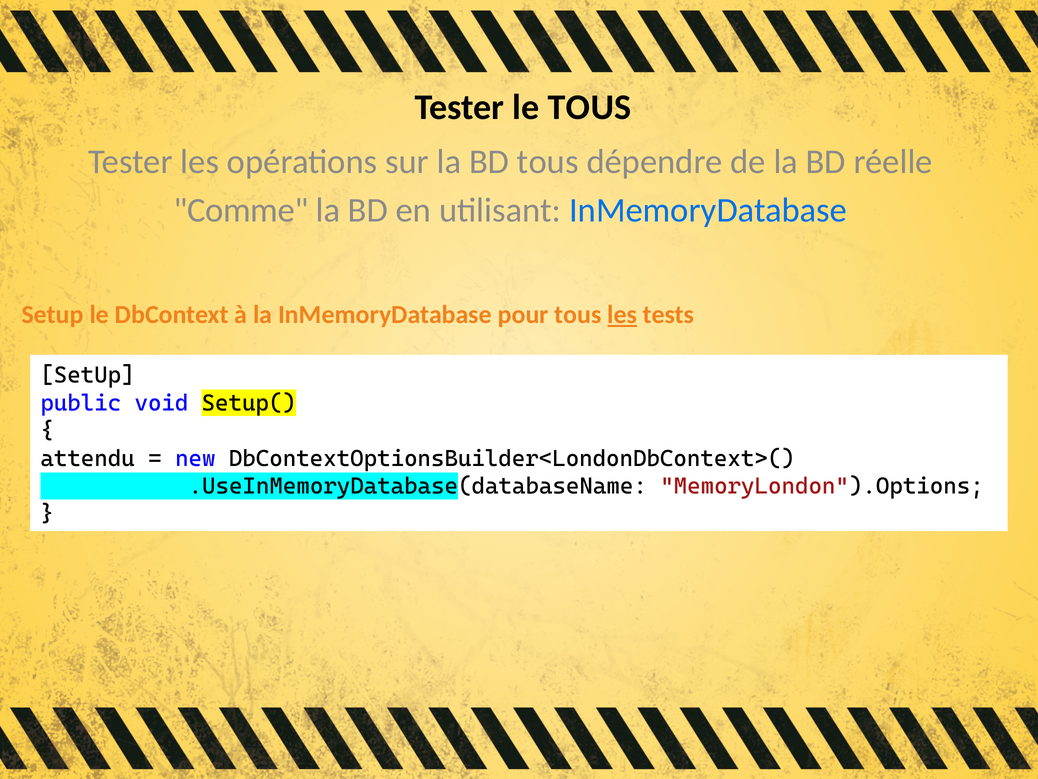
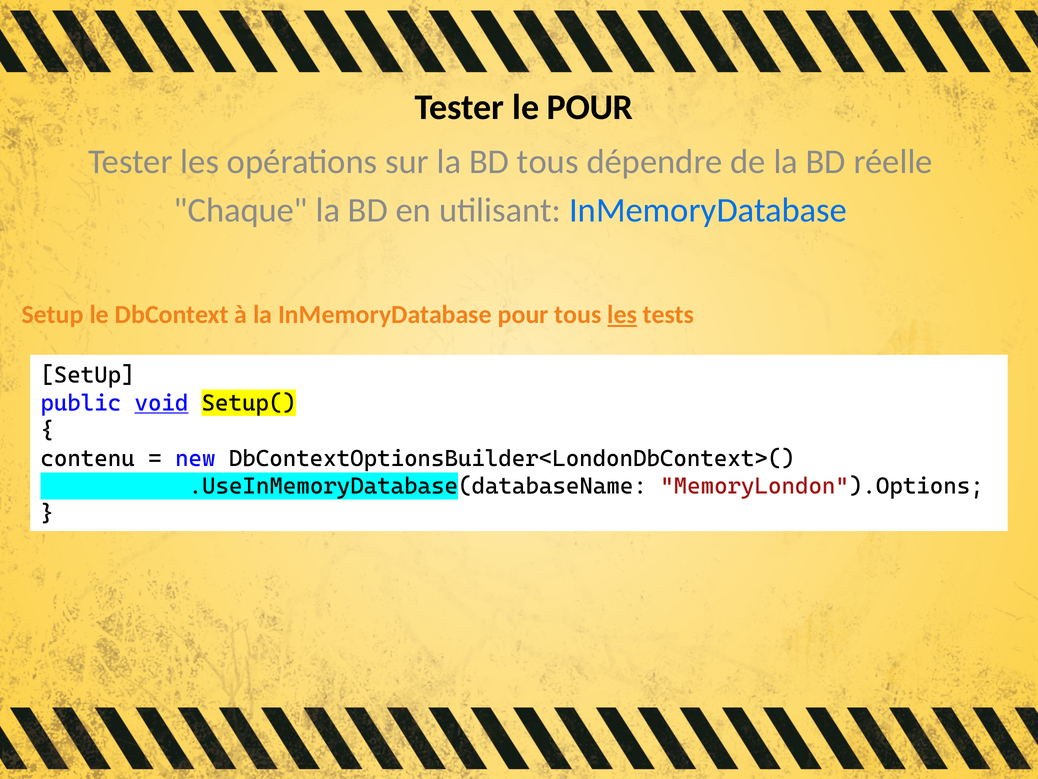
le TOUS: TOUS -> POUR (590, 107)
Comme: Comme -> Chaque (241, 210)
void underline: none -> present (161, 403)
attendu: attendu -> contenu (88, 458)
